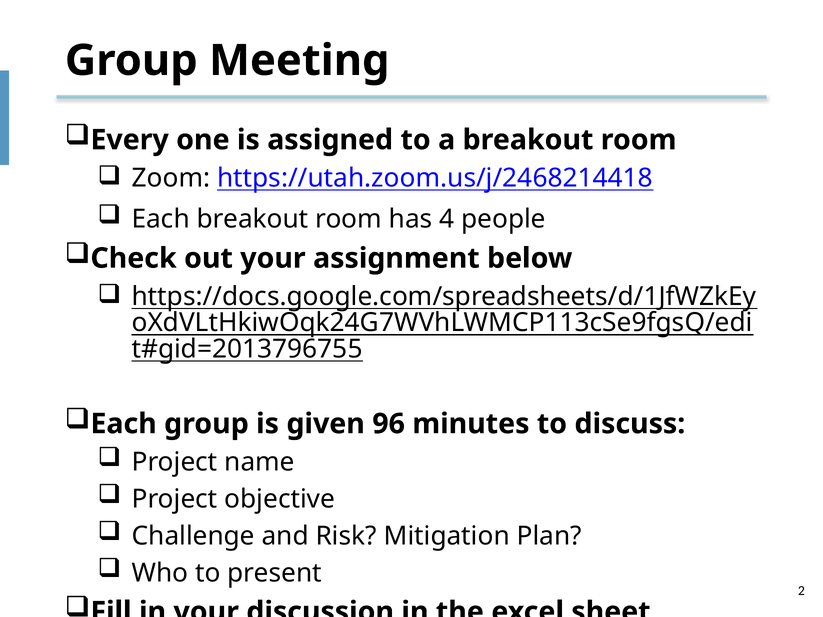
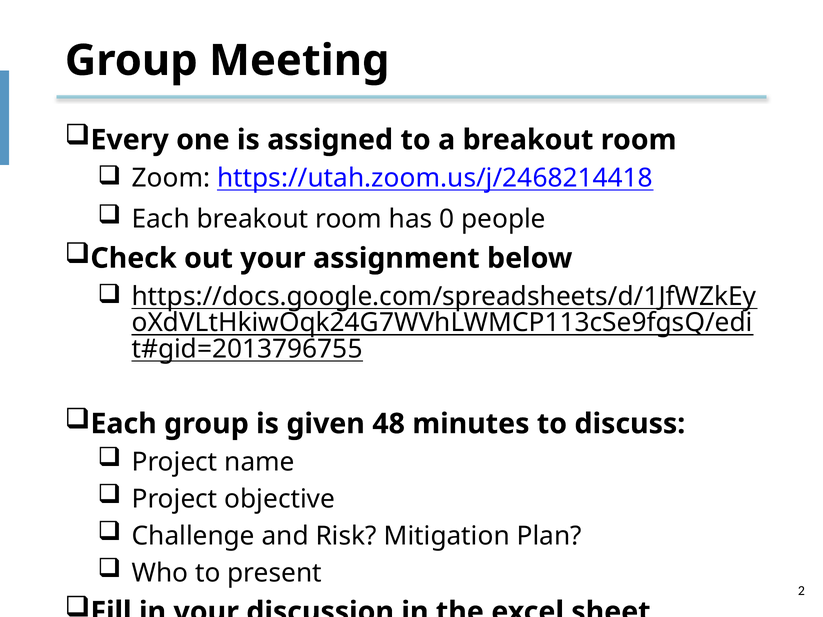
4: 4 -> 0 (447, 219)
96: 96 -> 48 (389, 424)
